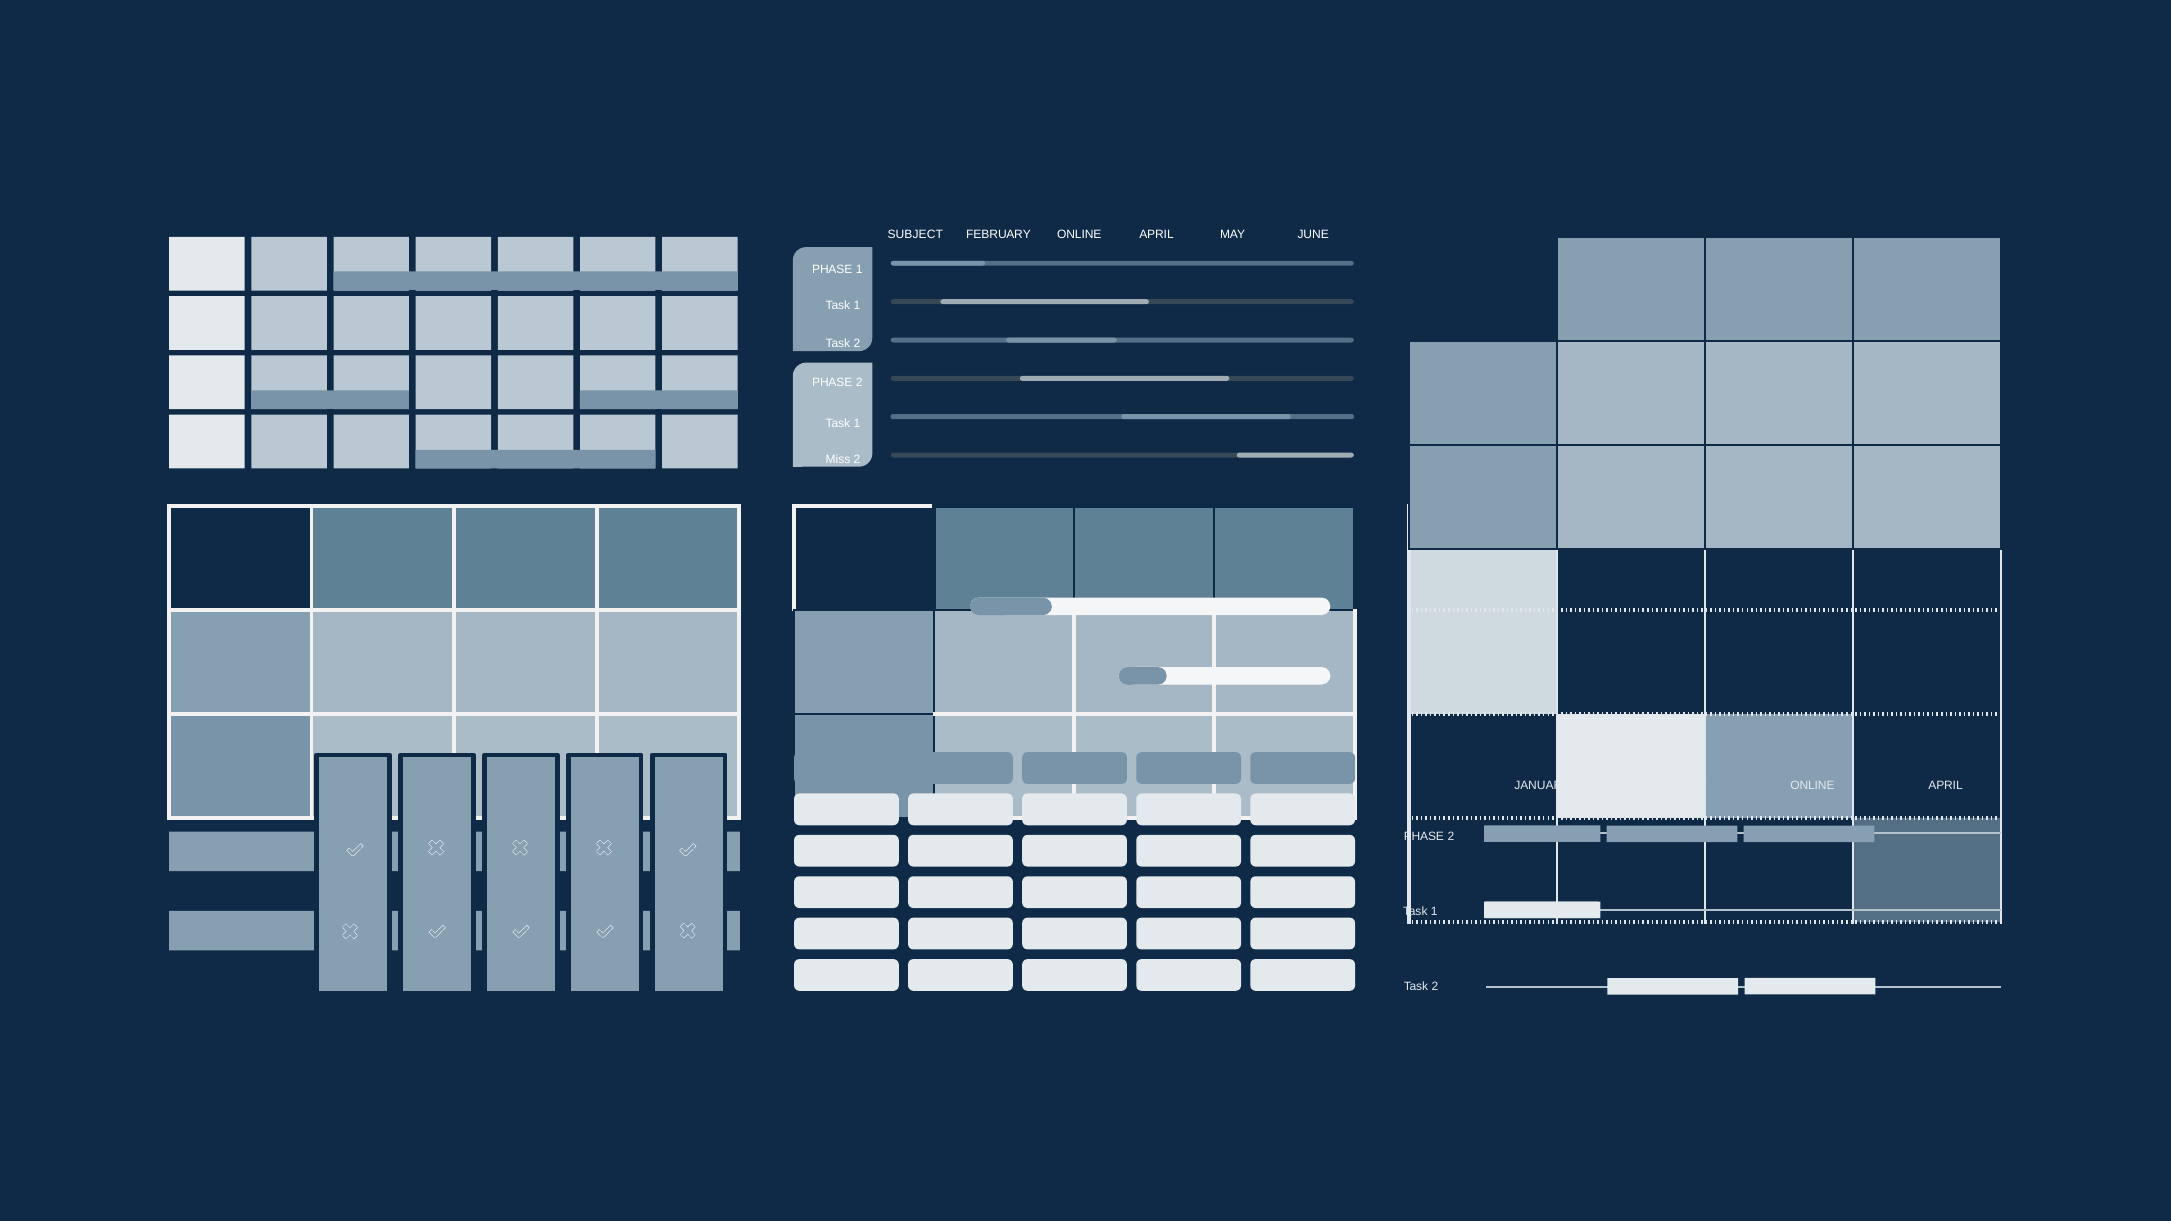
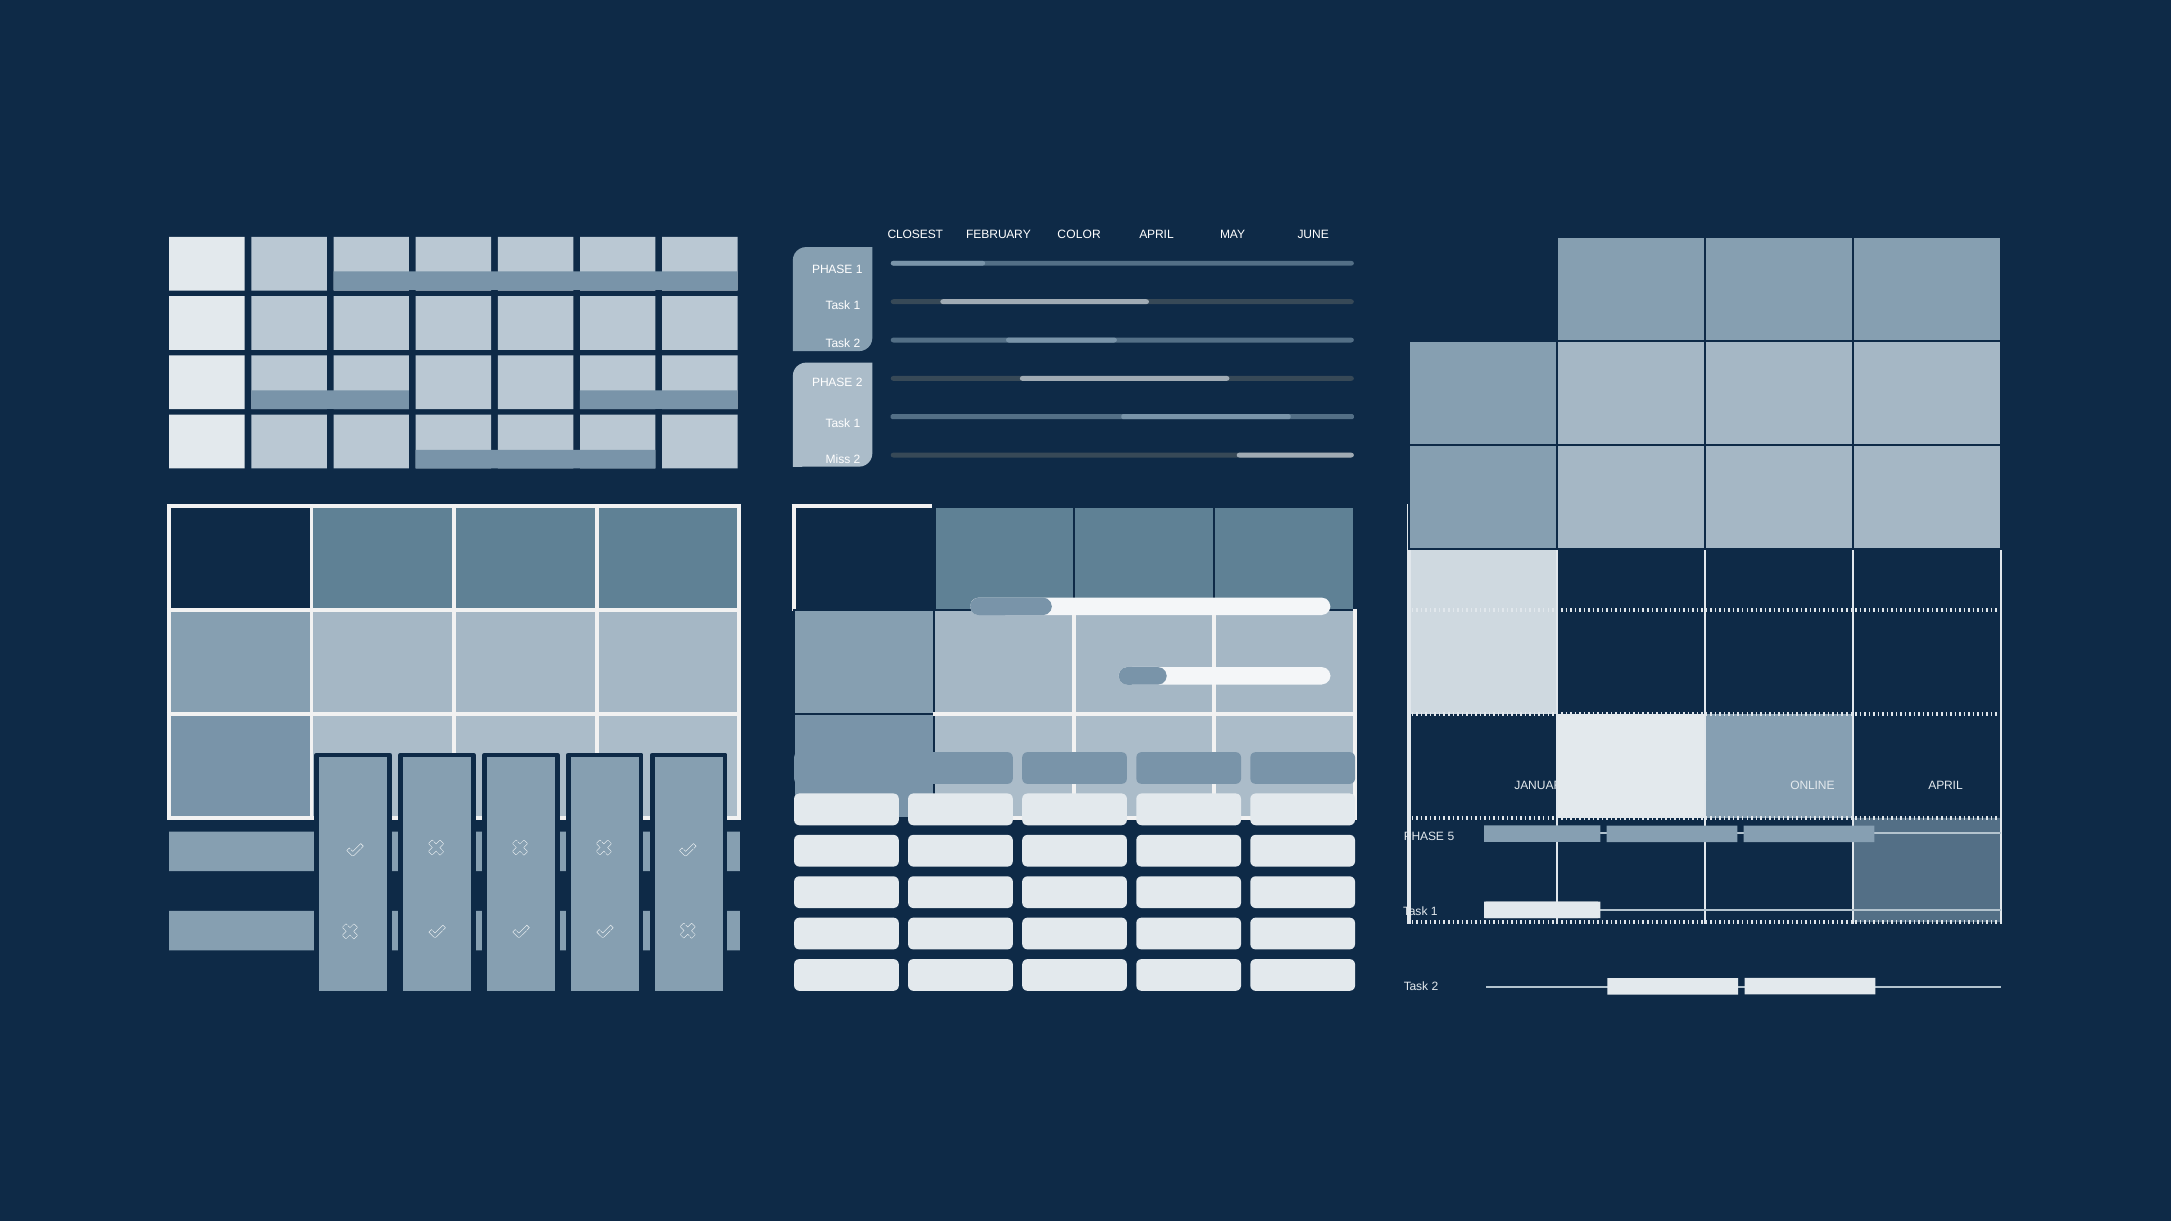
SUBJECT: SUBJECT -> CLOSEST (915, 234)
ONLINE: ONLINE -> COLOR (1079, 234)
2: 2 -> 5 (1451, 836)
